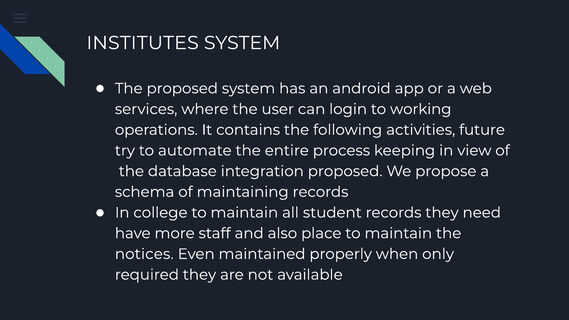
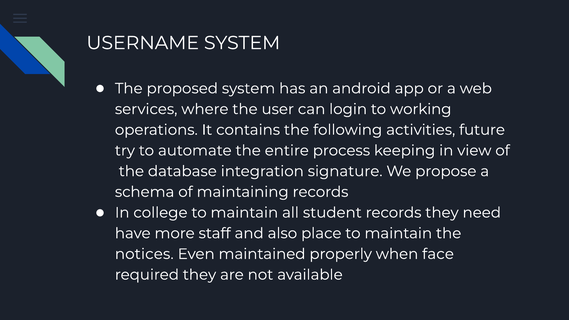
INSTITUTES: INSTITUTES -> USERNAME (143, 43)
integration proposed: proposed -> signature (345, 171)
only: only -> face (438, 254)
